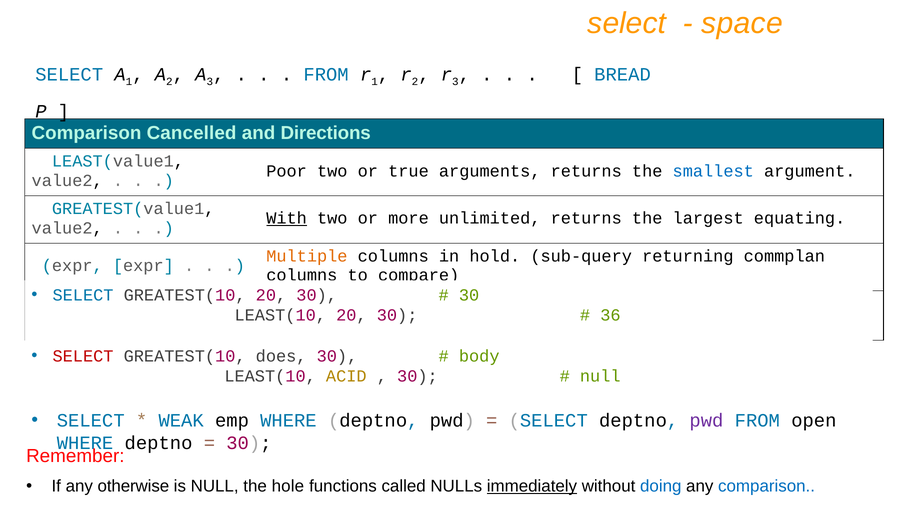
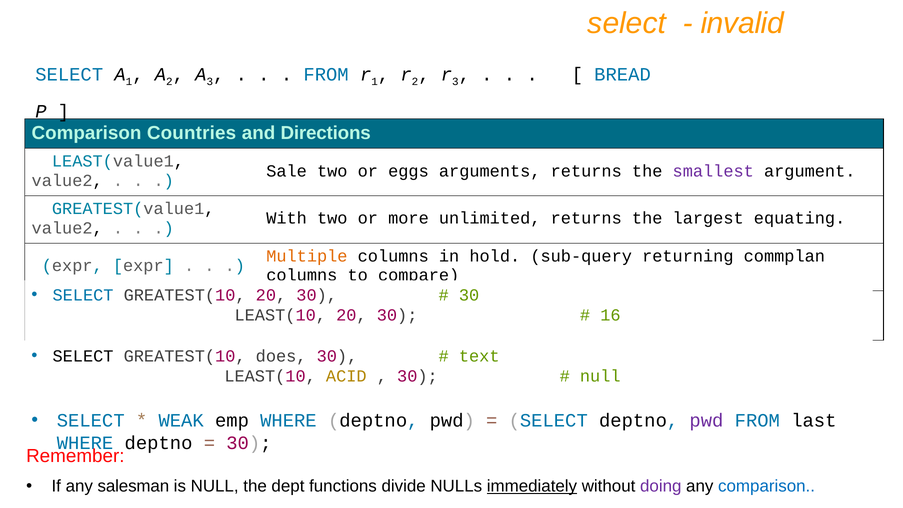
space: space -> invalid (742, 24)
Cancelled: Cancelled -> Countries (192, 133)
Poor: Poor -> Sale (287, 171)
true: true -> eggs (408, 171)
smallest colour: blue -> purple (713, 171)
With underline: present -> none (287, 218)
36: 36 -> 16 (610, 315)
SELECT colour: red -> black (83, 356)
body: body -> text (479, 356)
open: open -> last (814, 420)
otherwise: otherwise -> salesman (133, 486)
hole: hole -> dept (288, 486)
called: called -> divide (404, 486)
doing colour: blue -> purple (661, 486)
